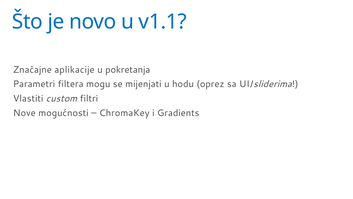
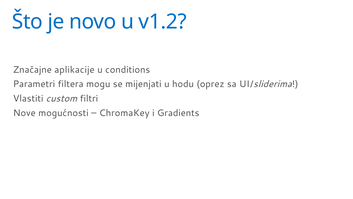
v1.1: v1.1 -> v1.2 (163, 22)
pokretanja: pokretanja -> conditions (128, 69)
